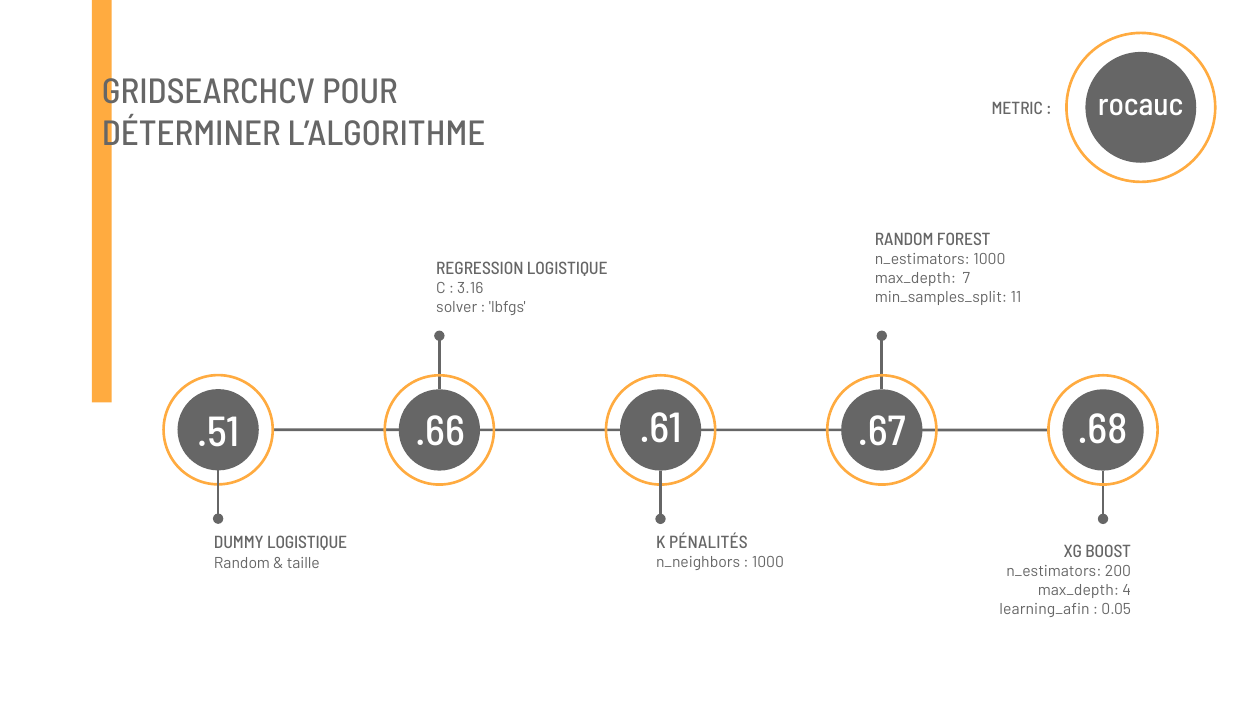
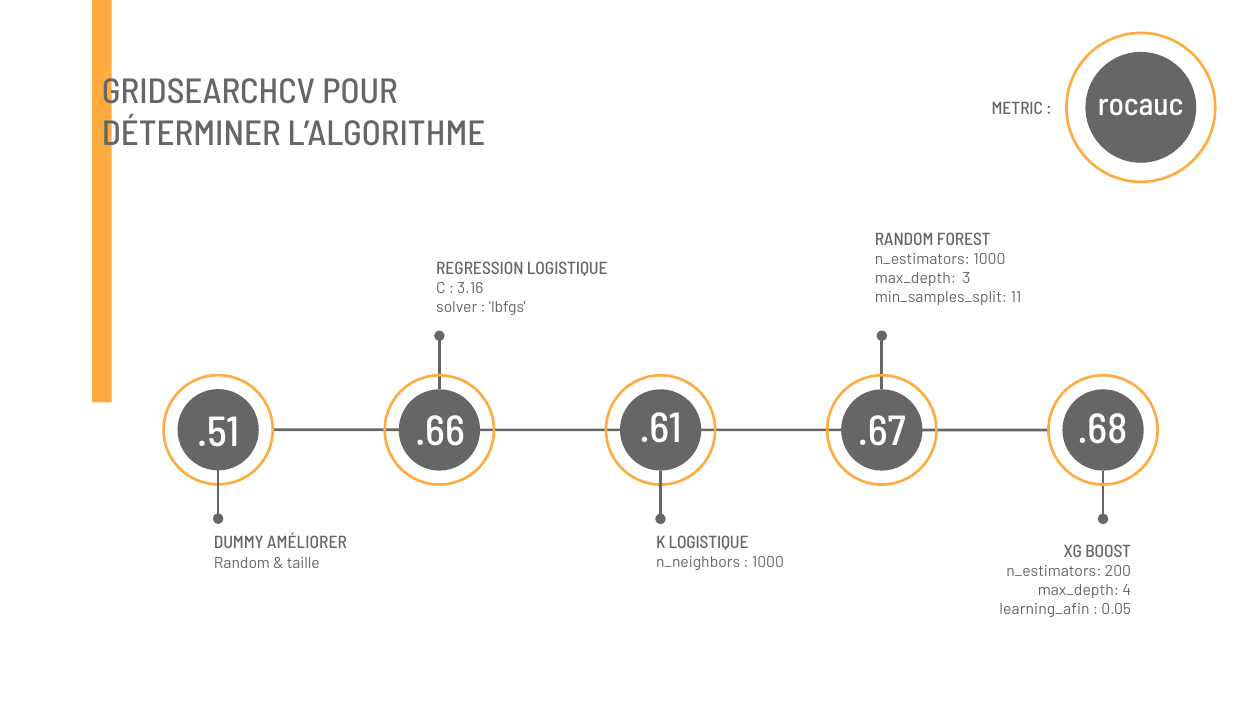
7: 7 -> 3 (966, 278)
K PÉNALITÉS: PÉNALITÉS -> LOGISTIQUE (709, 542)
DUMMY LOGISTIQUE: LOGISTIQUE -> AMÉLIORER (307, 543)
